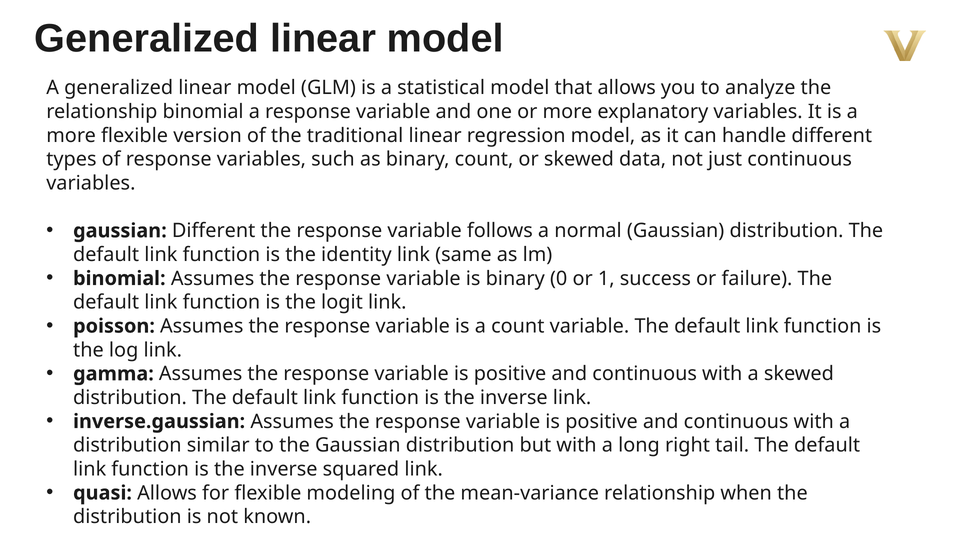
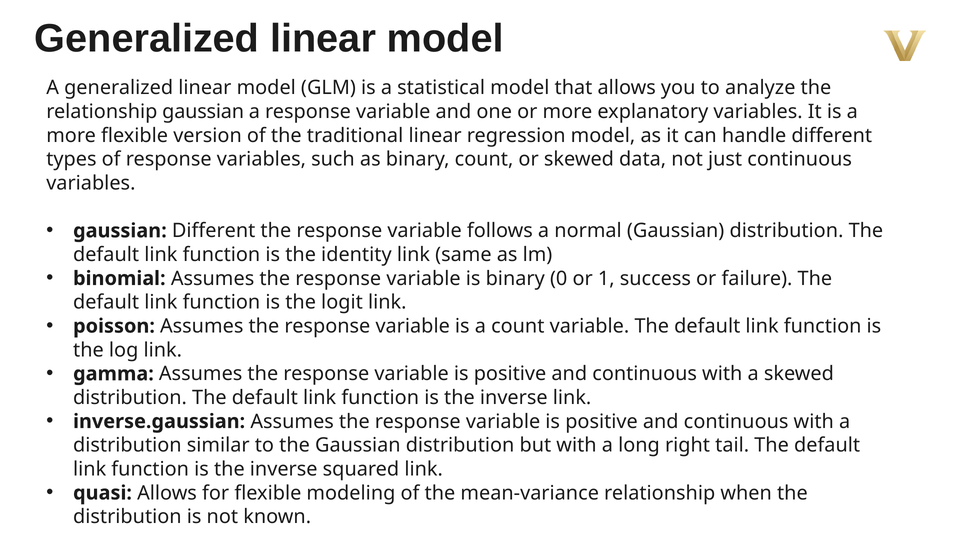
relationship binomial: binomial -> gaussian (203, 112)
